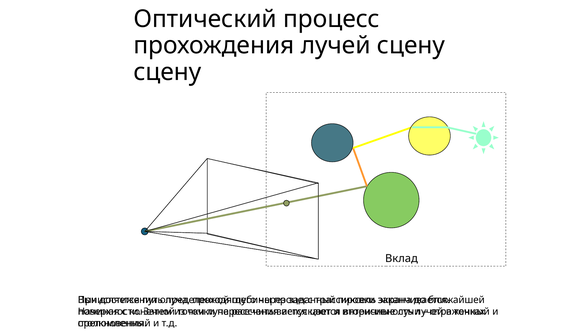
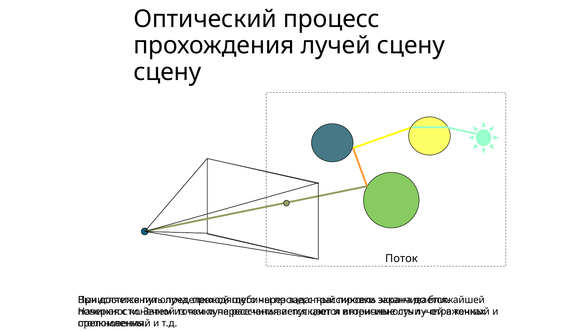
Вклад: Вклад -> Поток (401, 258)
